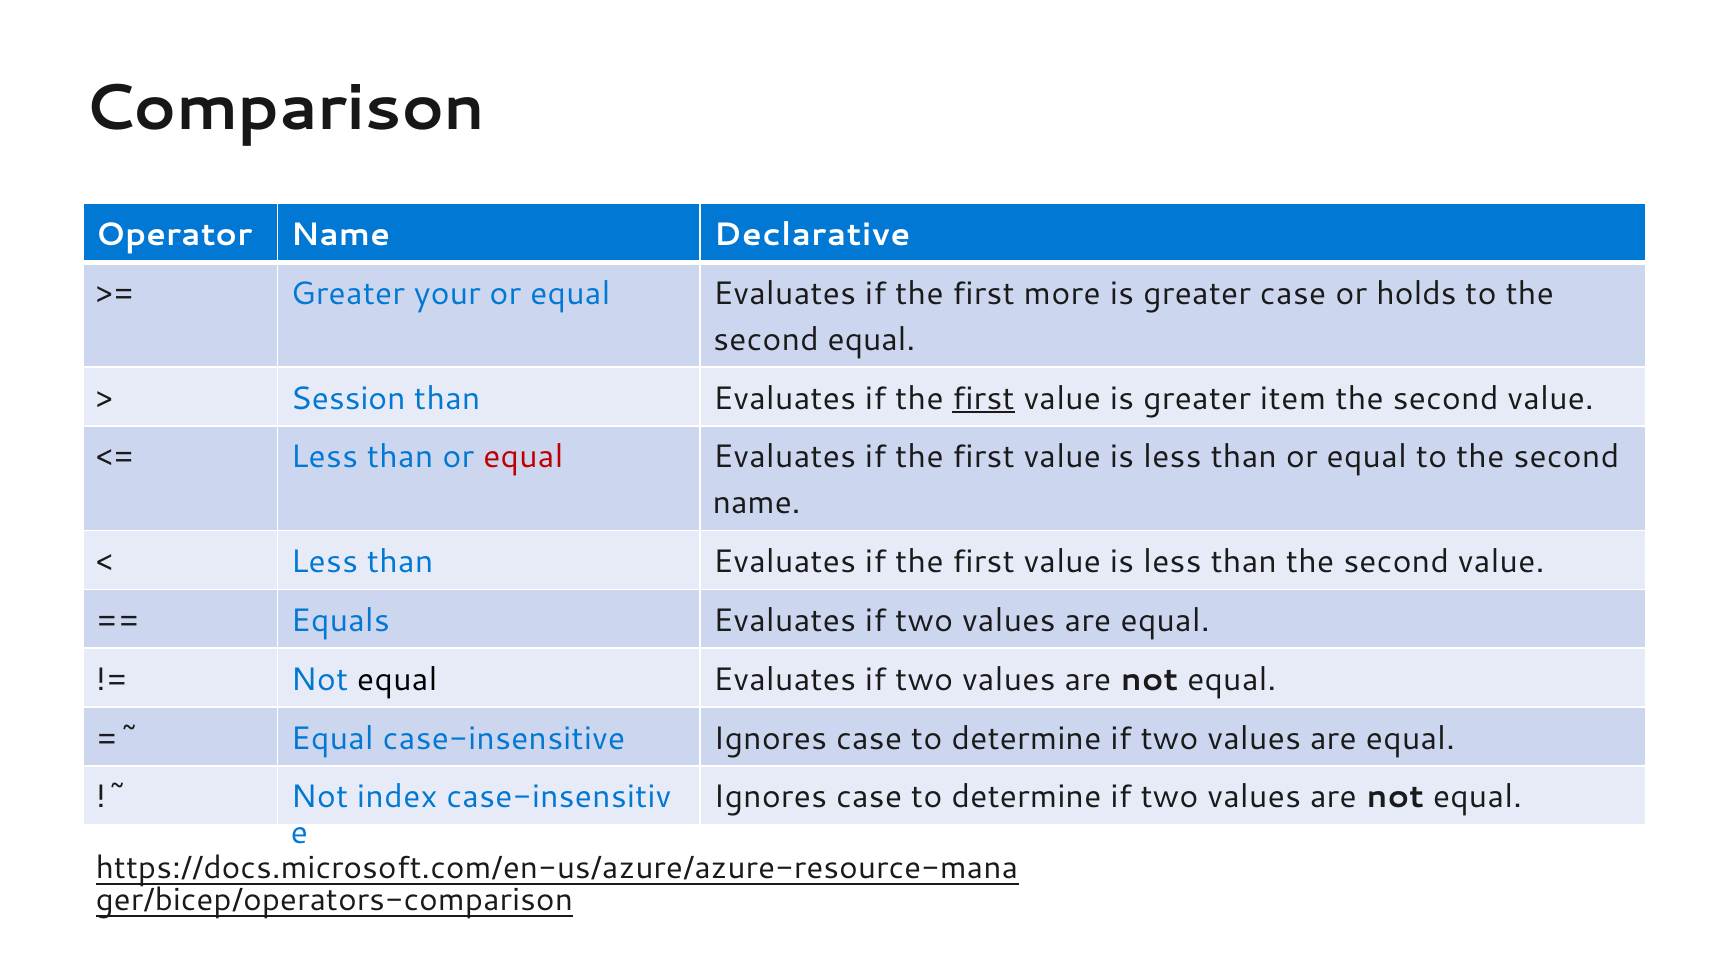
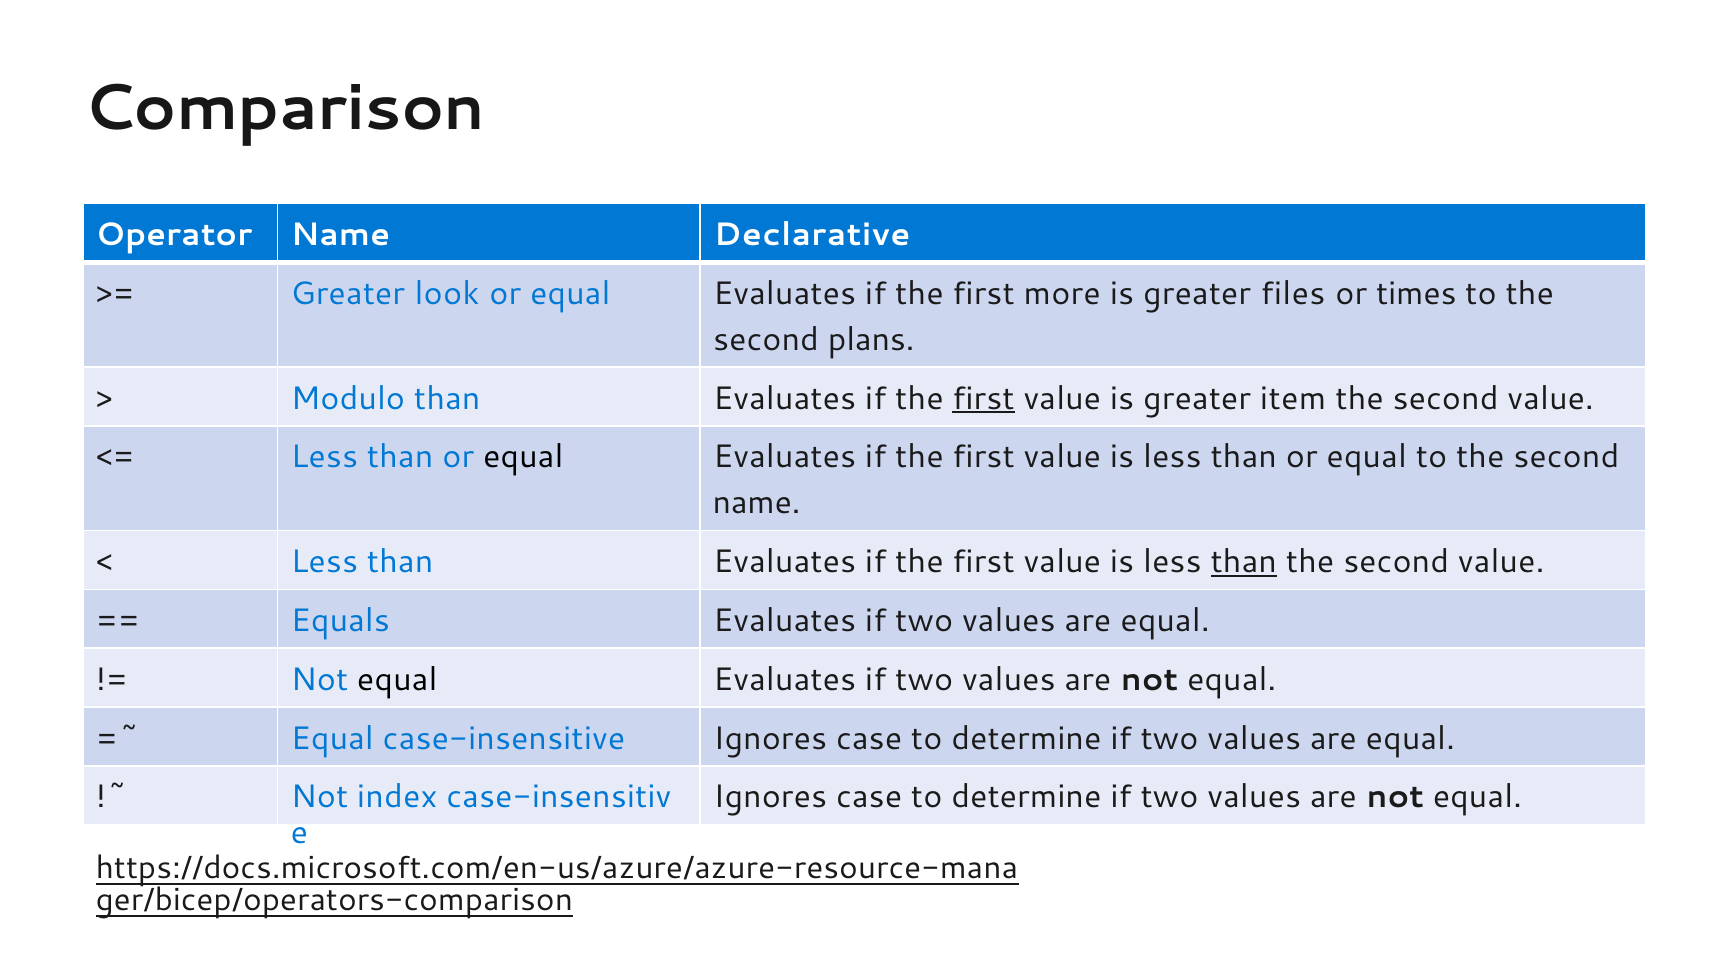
your: your -> look (447, 294)
greater case: case -> files (1293, 294)
holds: holds -> times (1416, 294)
second equal: equal -> plans (871, 339)
Session: Session -> Modulo (348, 398)
equal colour: red -> black (523, 457)
than underline: none -> present (1244, 562)
